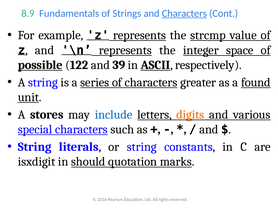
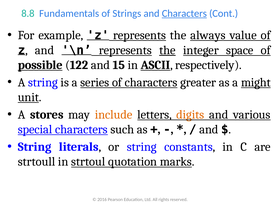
8.9: 8.9 -> 8.8 (28, 13)
strcmp: strcmp -> always (208, 35)
the underline: none -> present (167, 50)
39: 39 -> 15 (119, 65)
found: found -> might (256, 82)
include colour: blue -> orange (114, 114)
isxdigit: isxdigit -> strtoull (37, 161)
should: should -> strtoul (88, 161)
